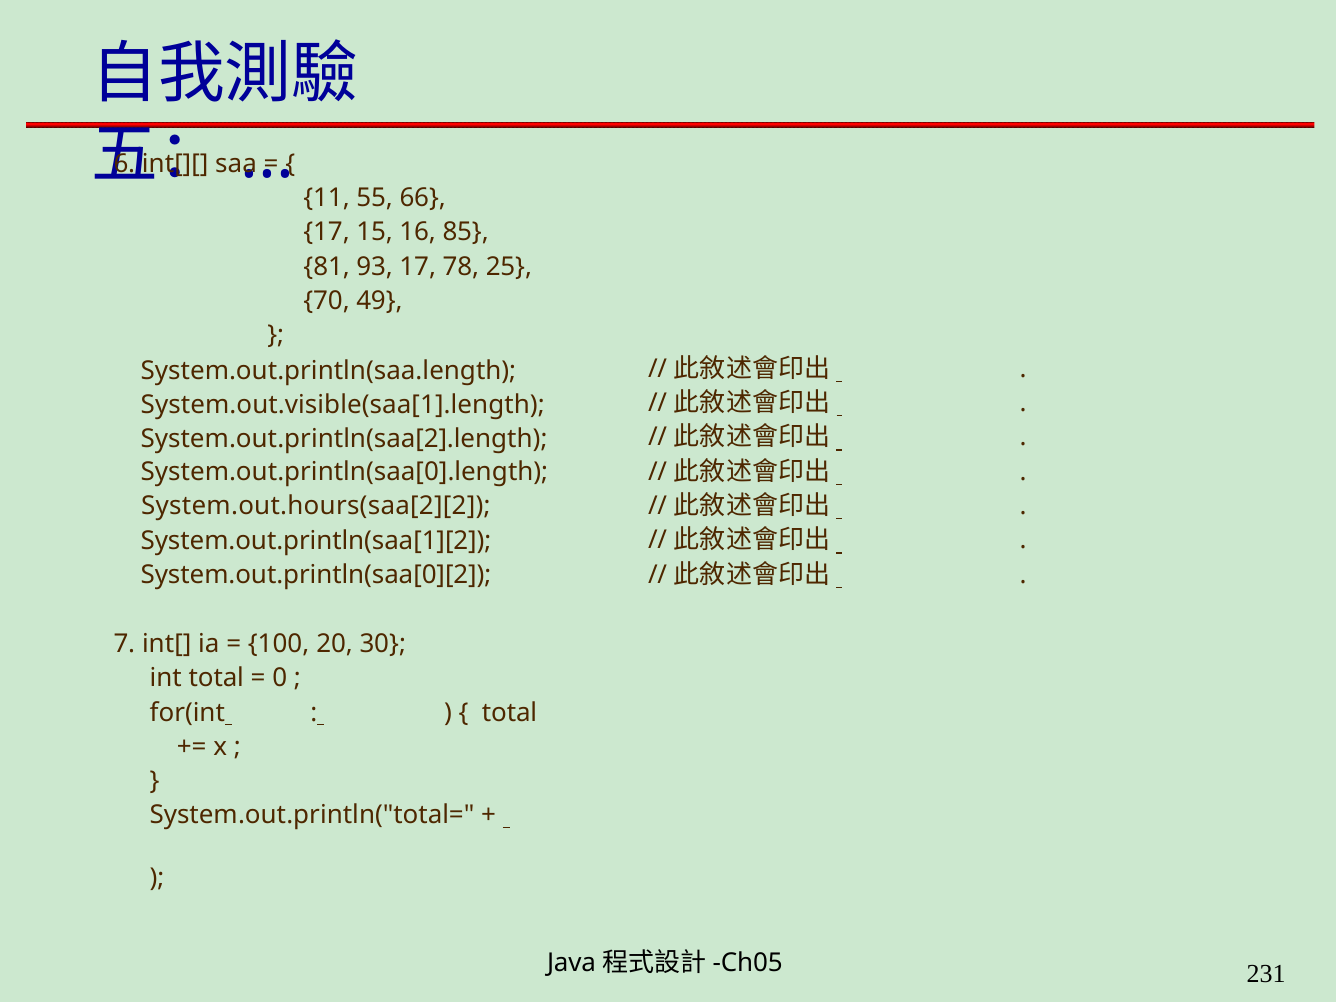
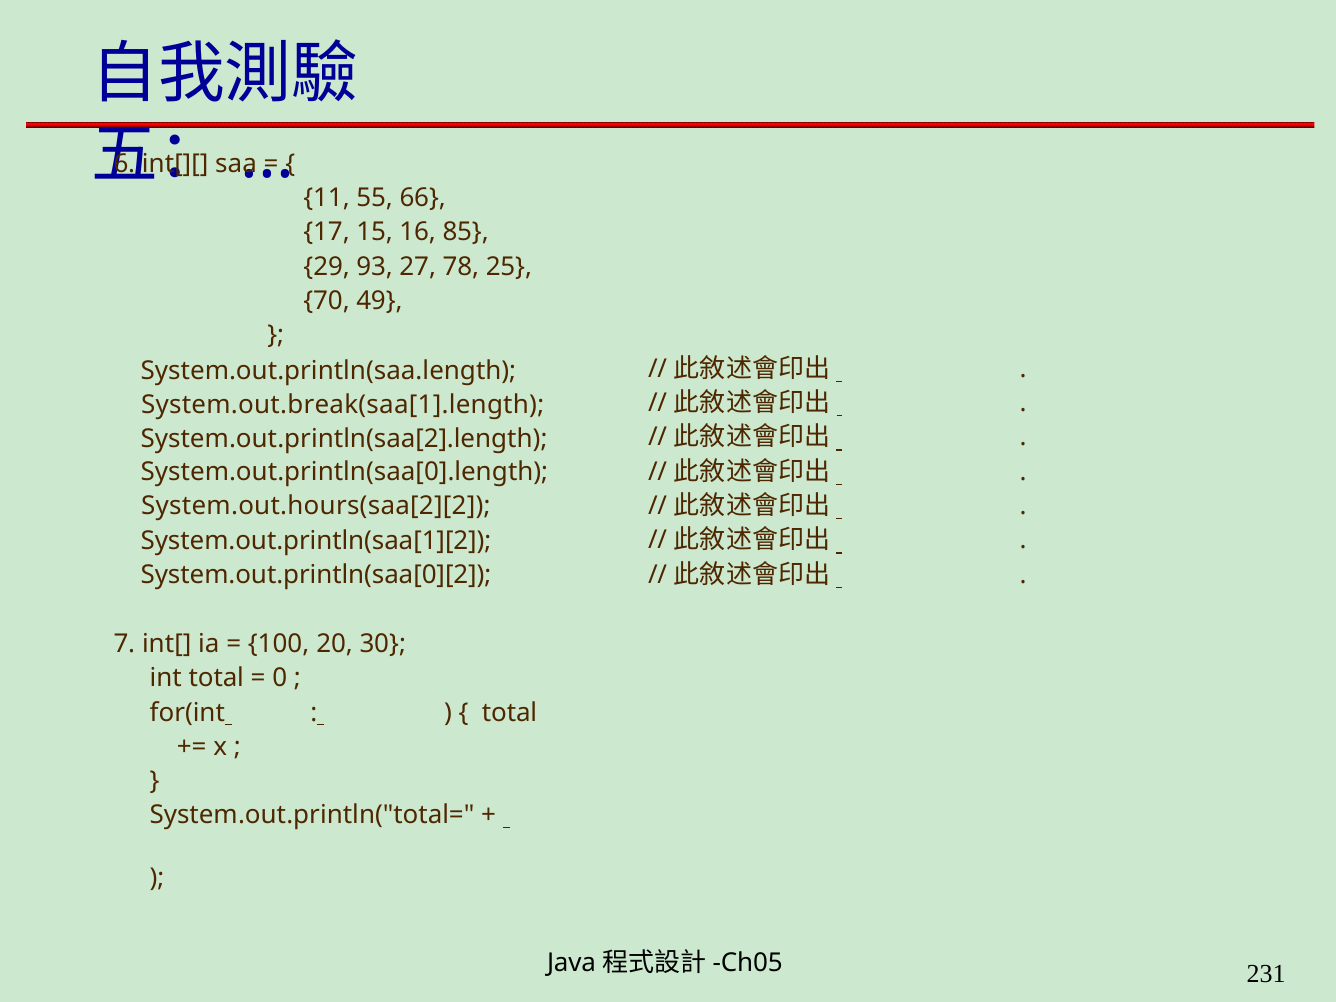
81: 81 -> 29 (327, 267)
93 17: 17 -> 27 (418, 267)
System.out.visible(saa[1].length: System.out.visible(saa[1].length -> System.out.break(saa[1].length (343, 405)
